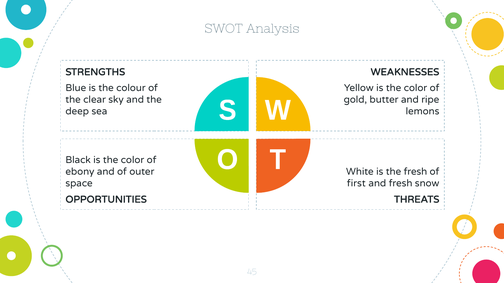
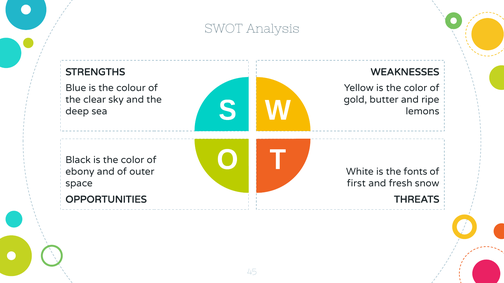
the fresh: fresh -> fonts (415, 172)
